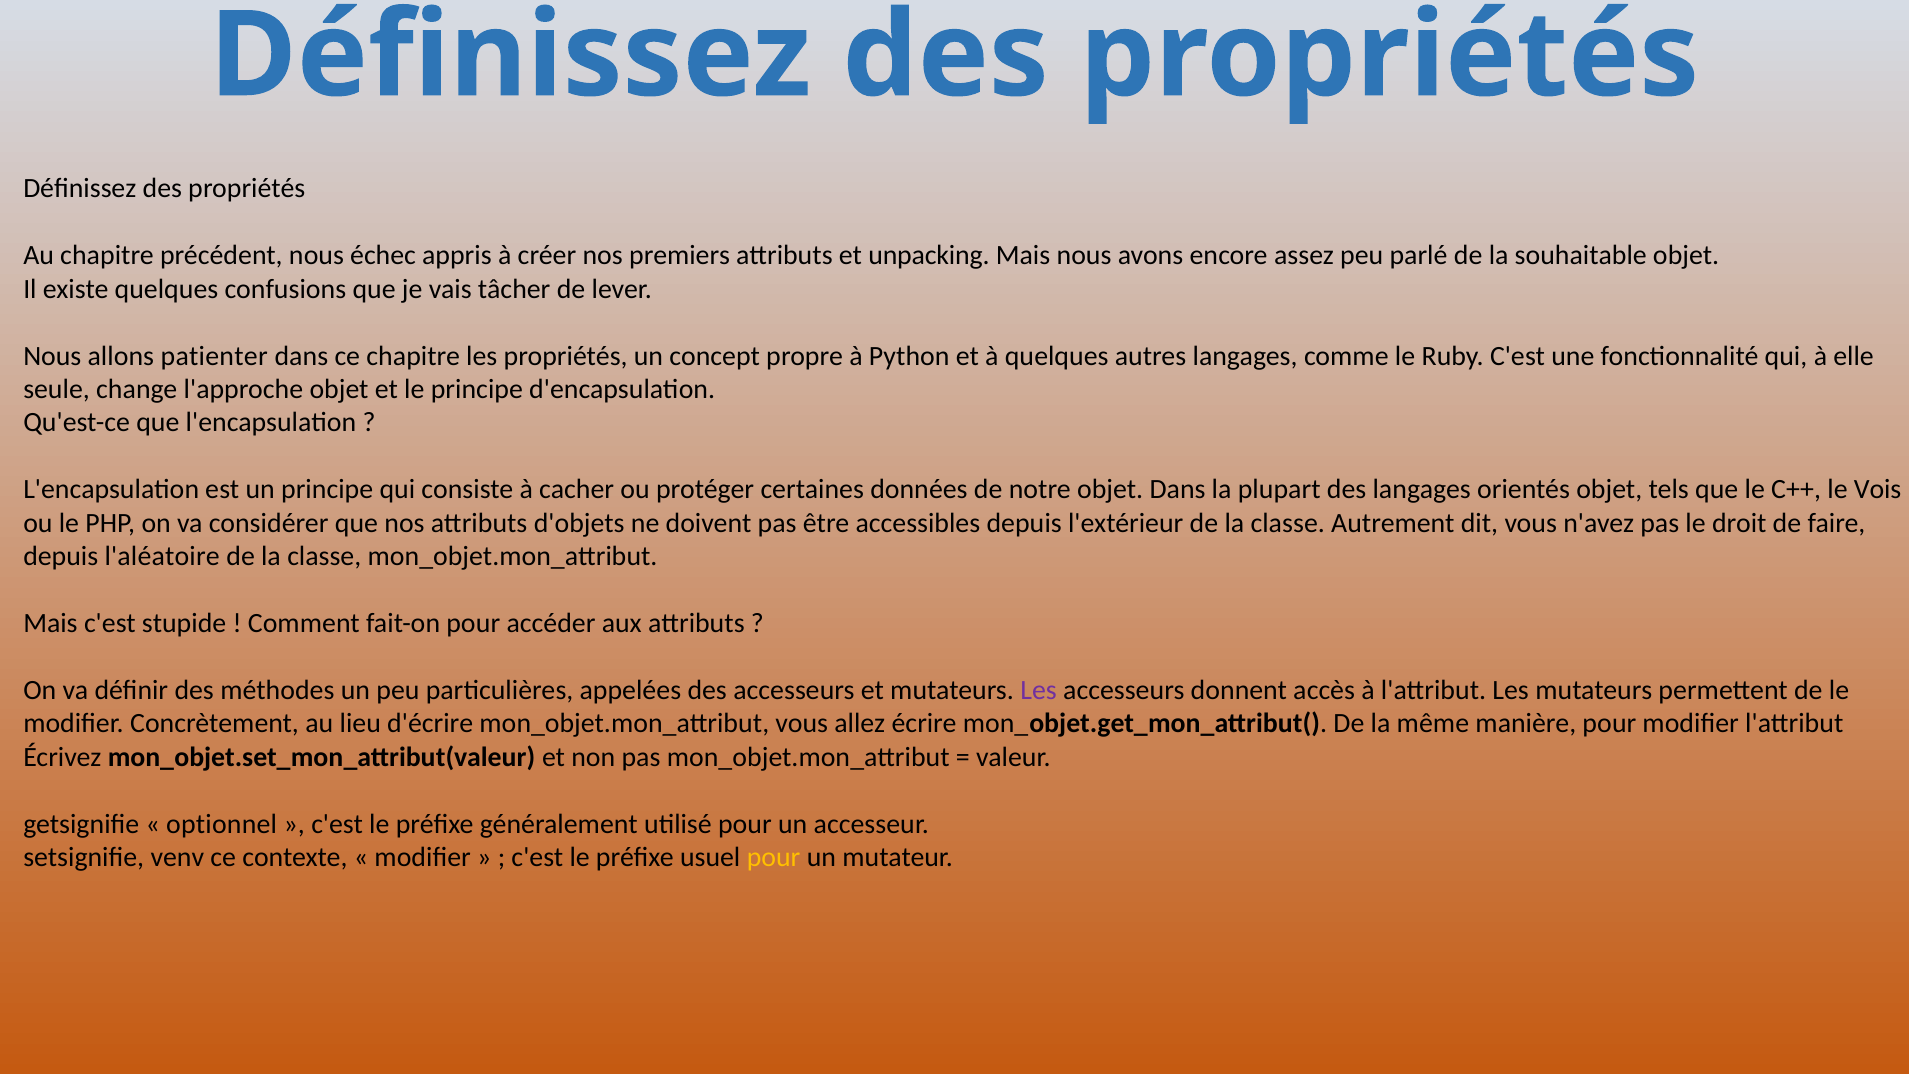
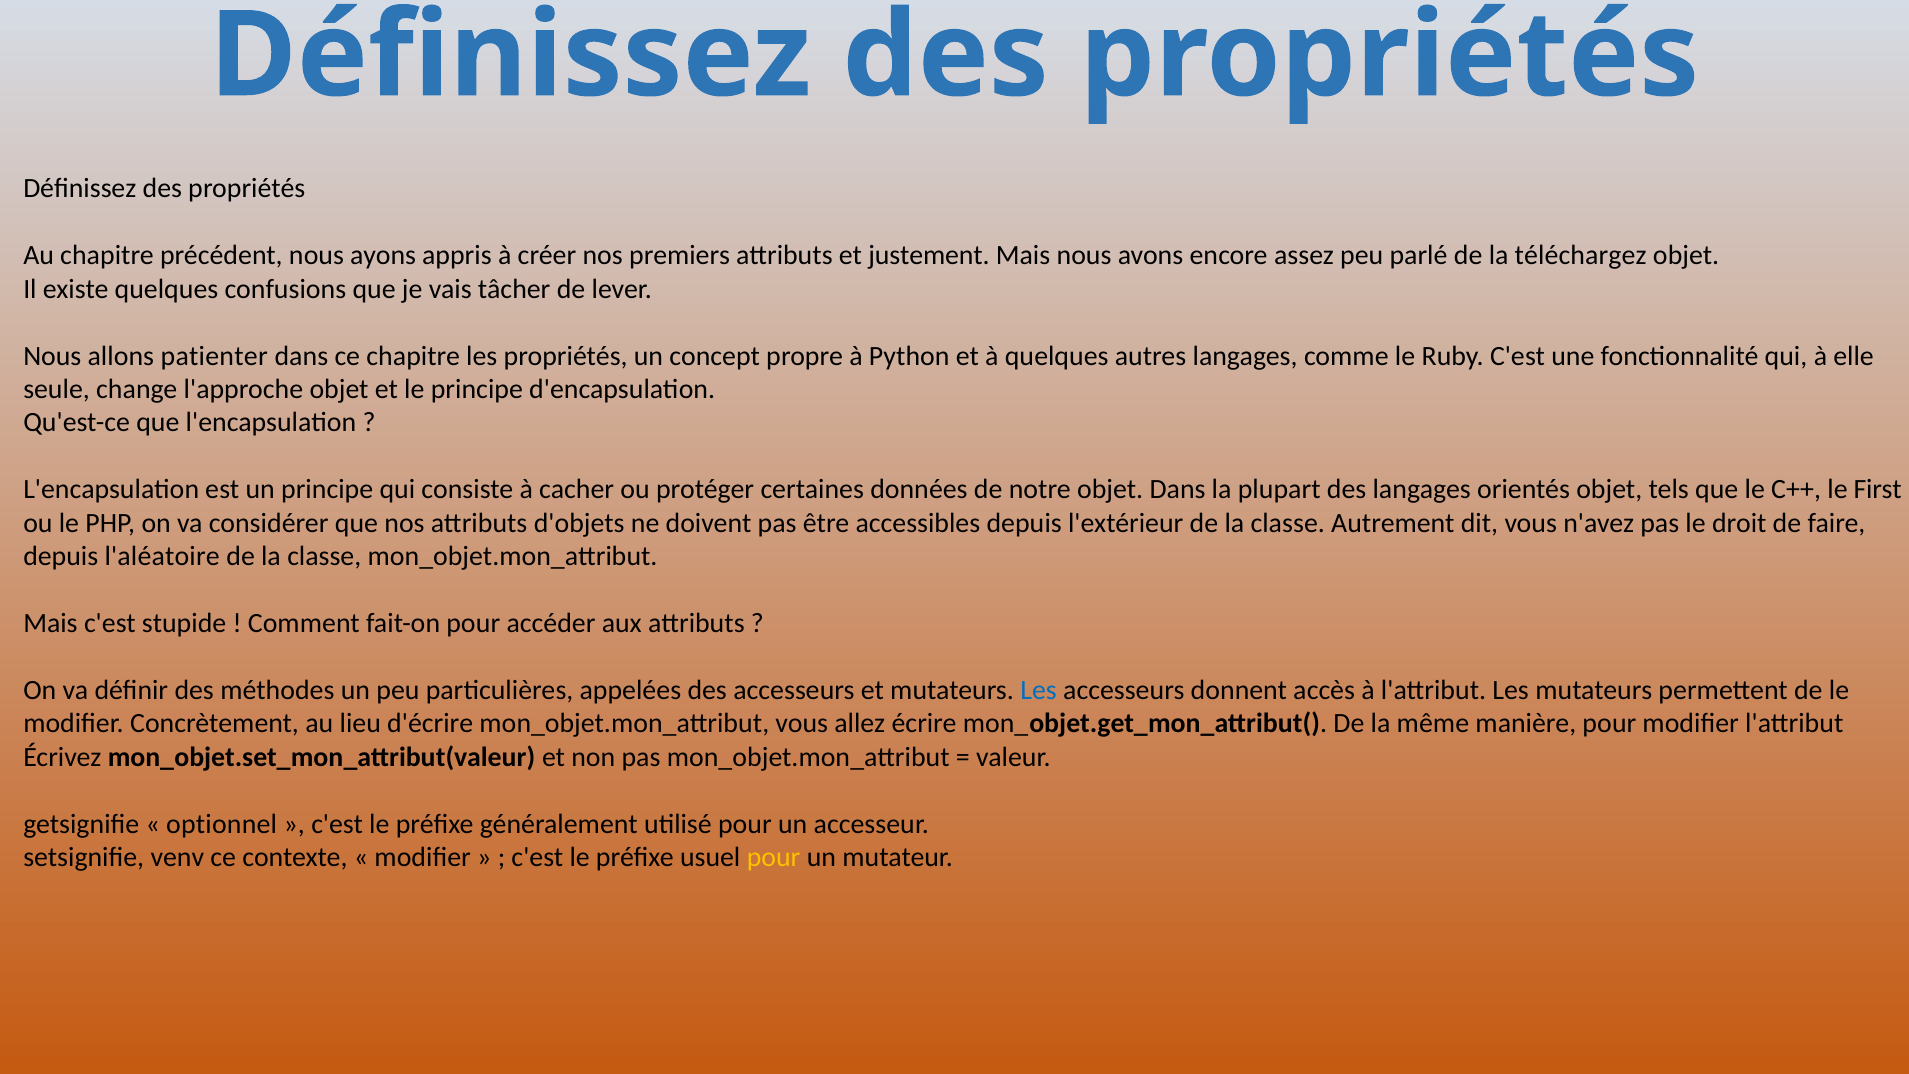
échec: échec -> ayons (383, 256)
unpacking: unpacking -> justement (929, 256)
souhaitable: souhaitable -> téléchargez (1581, 256)
Vois: Vois -> First (1878, 489)
Les colour: purple -> blue (1039, 690)
